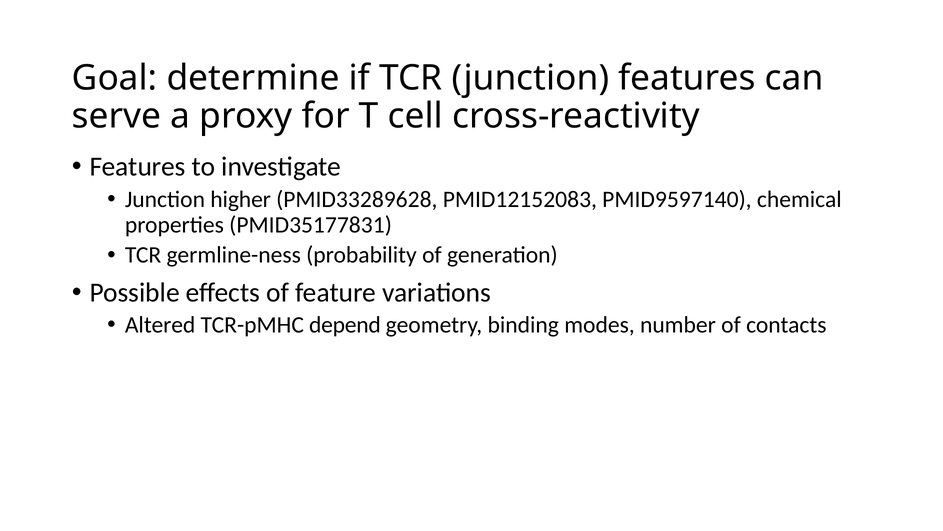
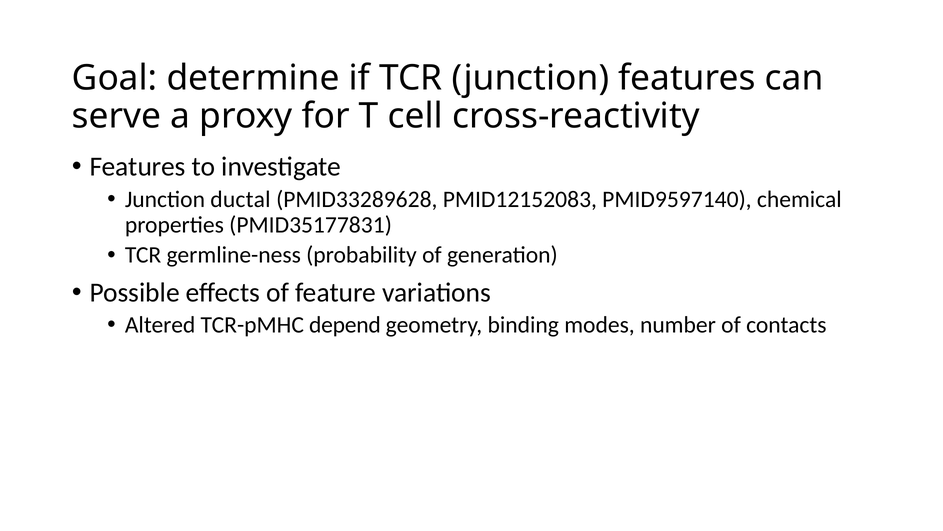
higher: higher -> ductal (240, 199)
